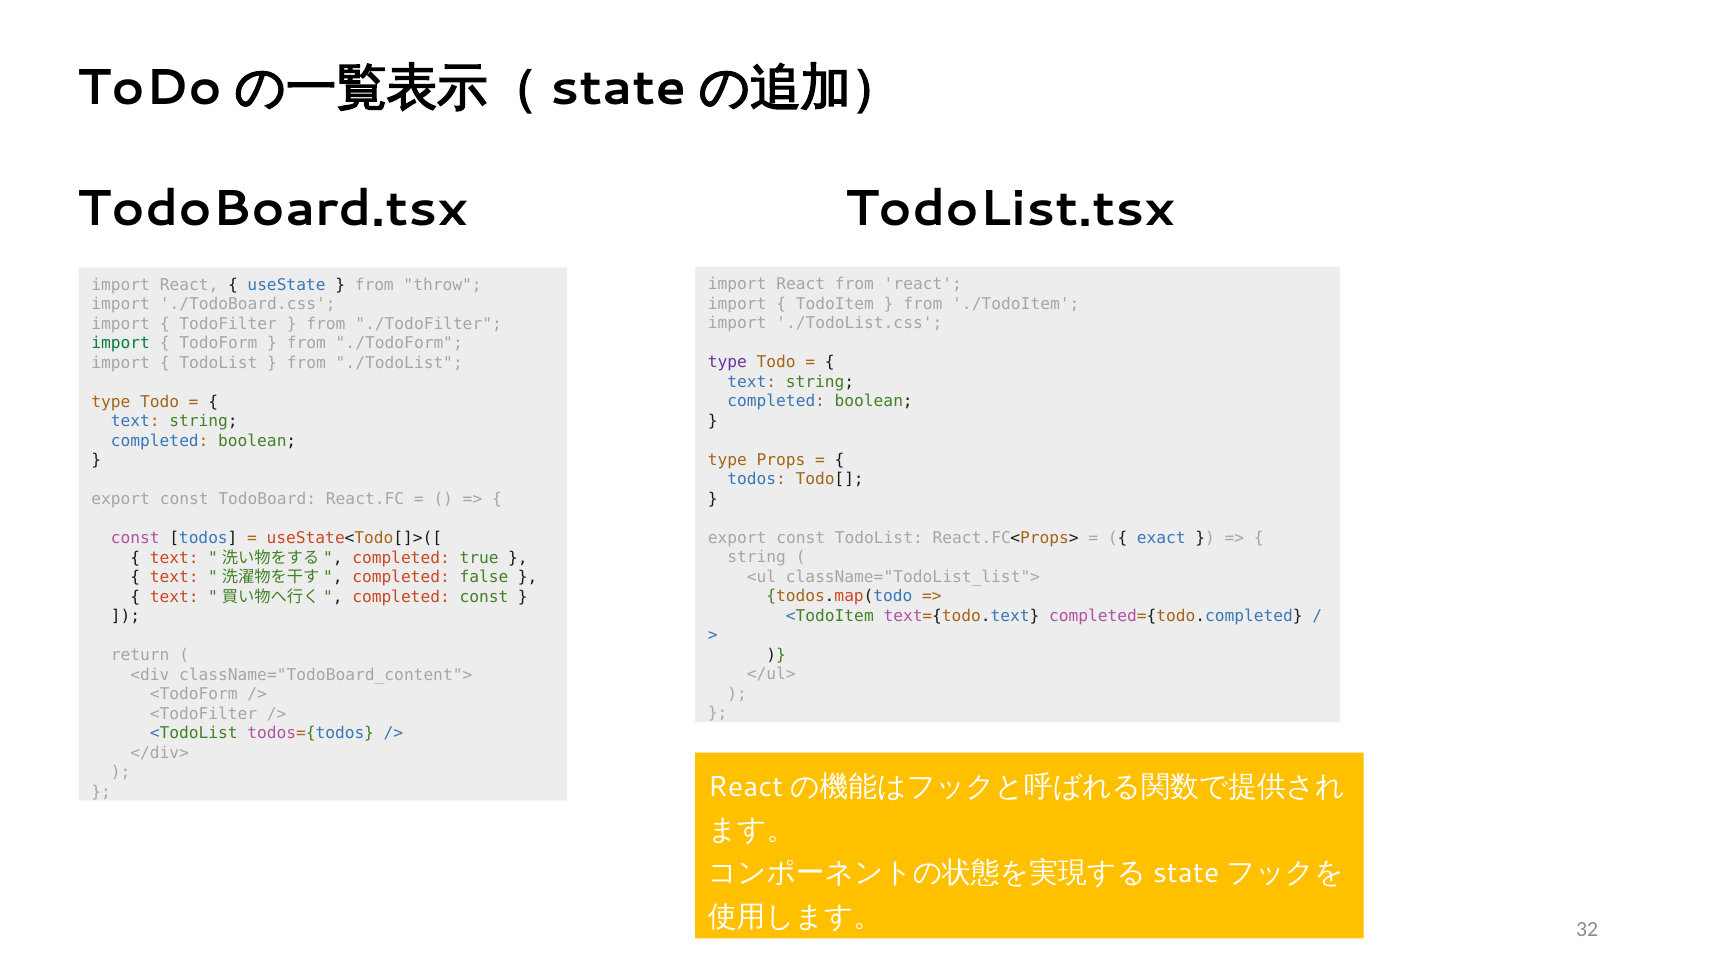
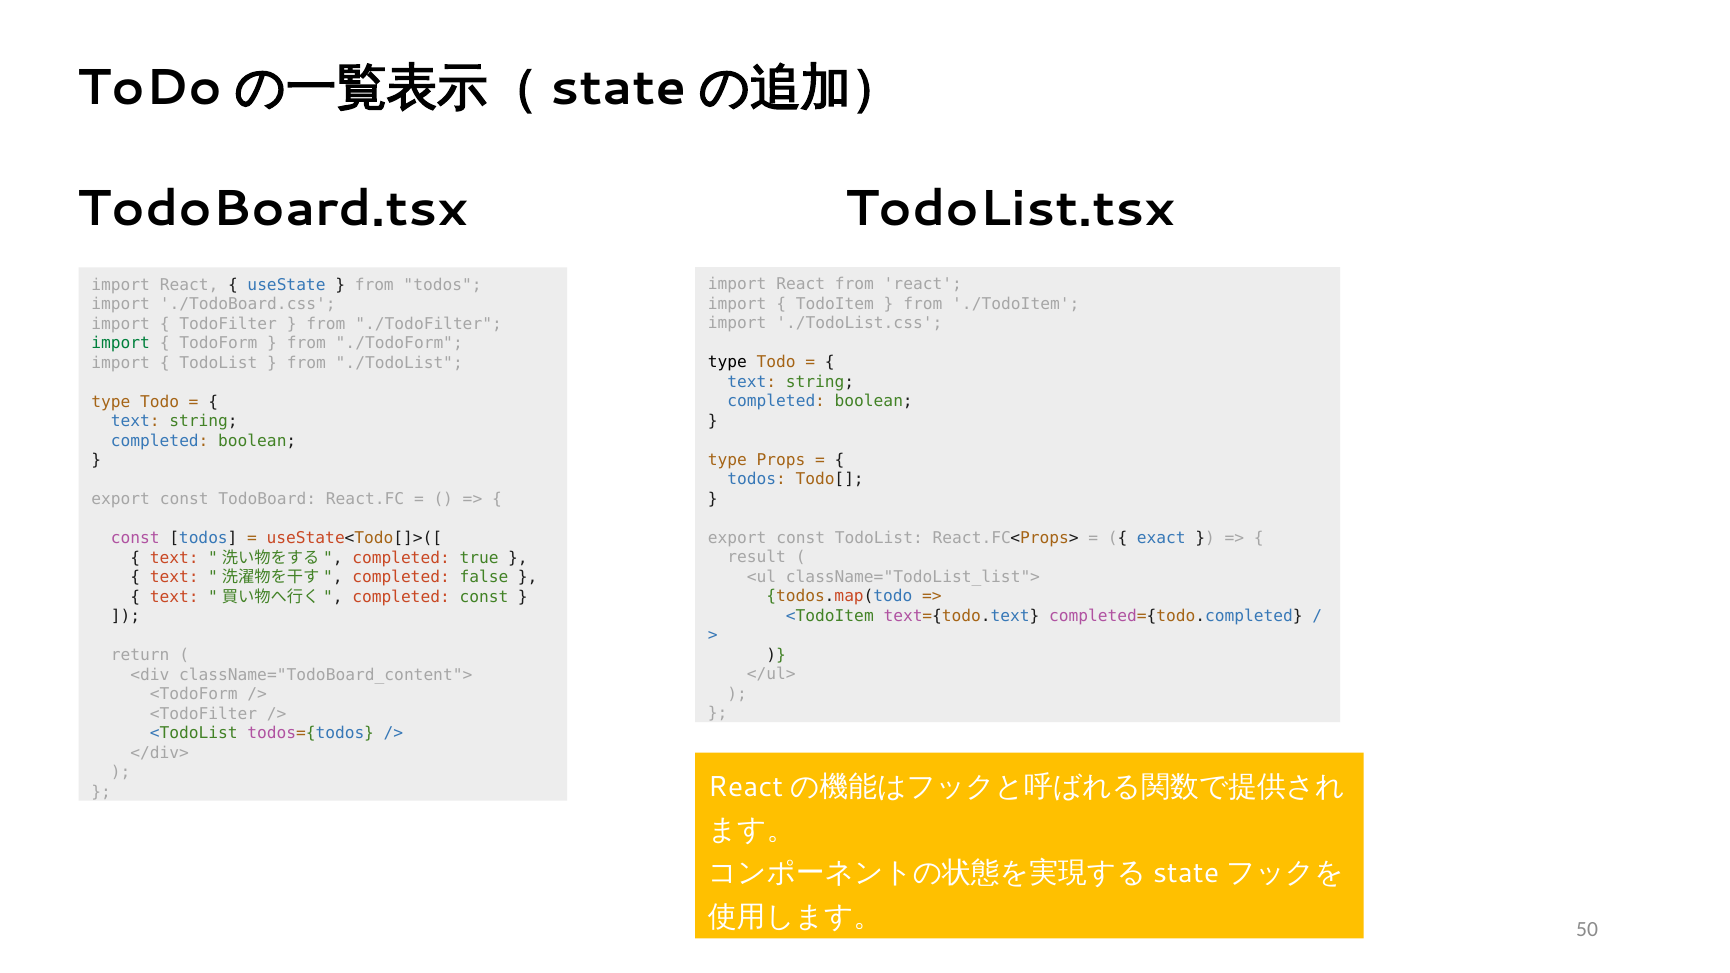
from throw: throw -> todos (443, 285)
type colour: purple -> black (727, 362)
string: string -> result (757, 558)
32: 32 -> 50 (1587, 929)
